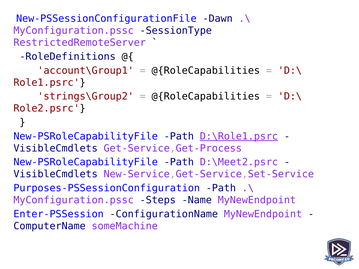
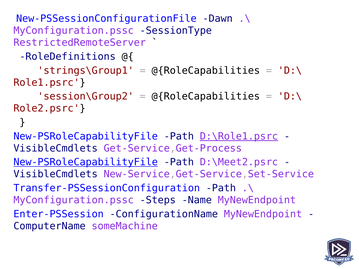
account\Group1: account\Group1 -> strings\Group1 (86, 71)
strings\Group2: strings\Group2 -> session\Group2 (86, 97)
New-PSRoleCapabilityFile underline: none -> present (86, 162)
Purposes-PSSessionConfiguration: Purposes-PSSessionConfiguration -> Transfer-PSSessionConfiguration (107, 188)
